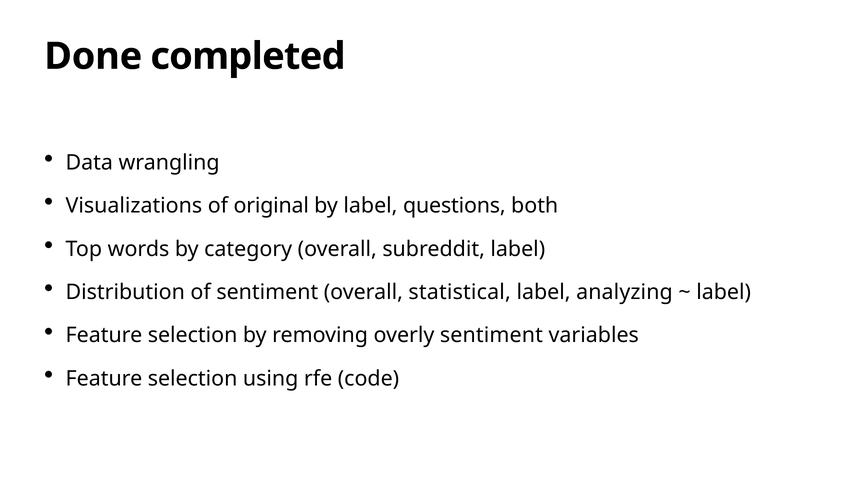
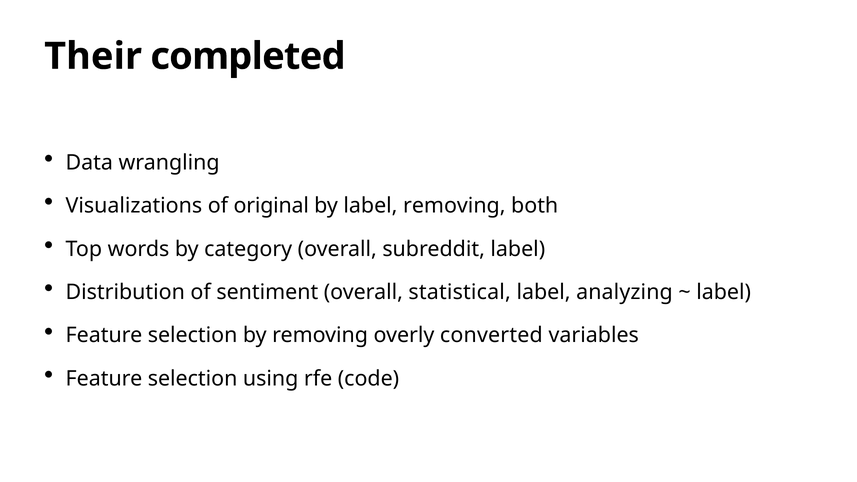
Done: Done -> Their (93, 56)
label questions: questions -> removing (454, 206)
overly sentiment: sentiment -> converted (491, 335)
